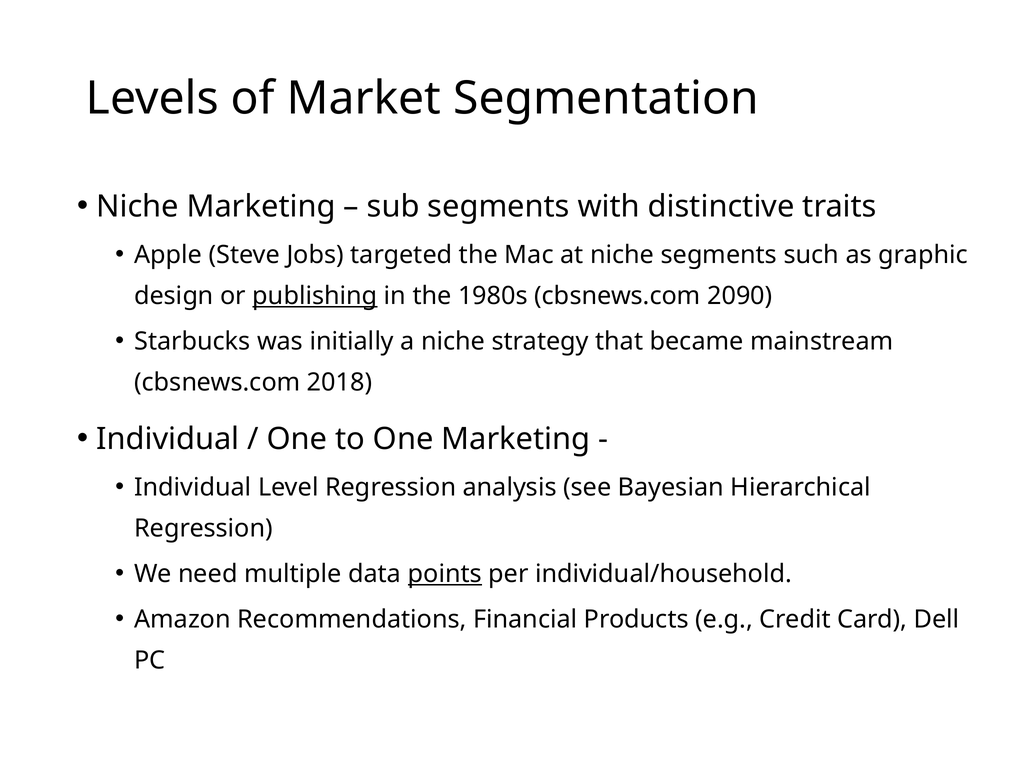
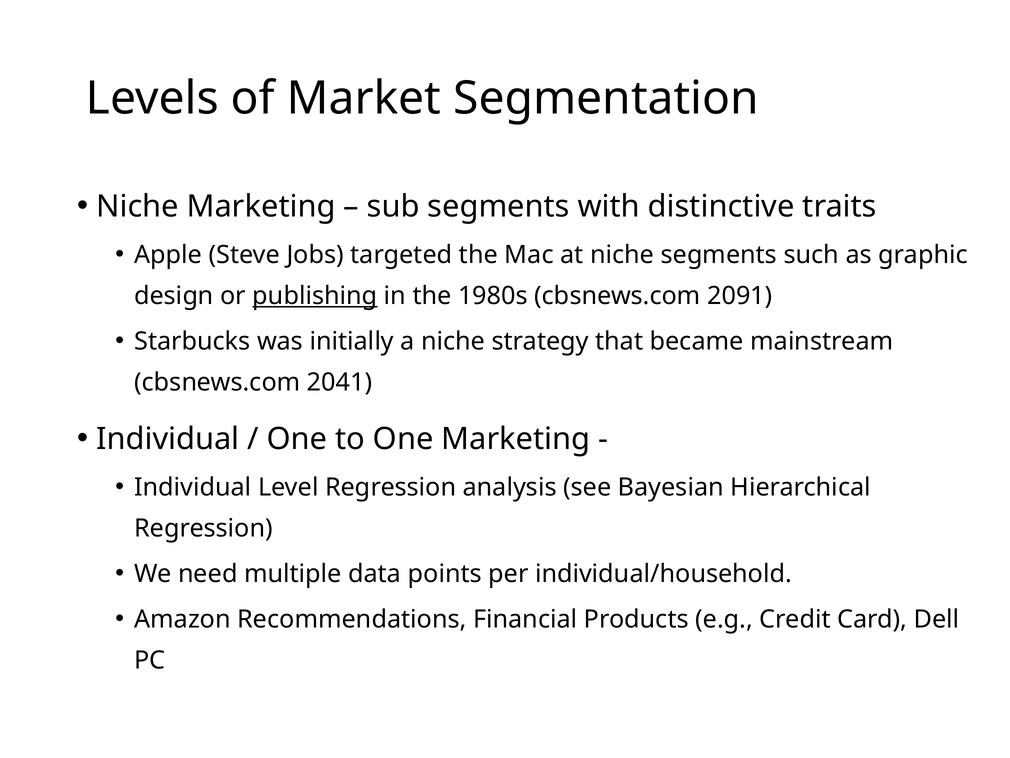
2090: 2090 -> 2091 (740, 296)
2018: 2018 -> 2041 (340, 382)
points underline: present -> none (445, 574)
